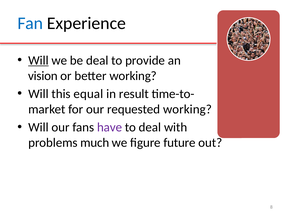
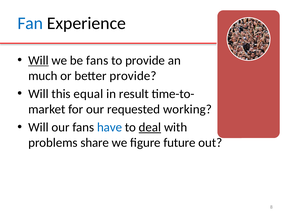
be deal: deal -> fans (97, 61)
vision: vision -> much (43, 76)
better working: working -> provide (133, 76)
have colour: purple -> blue (110, 128)
deal underline: none -> present (150, 128)
much: much -> share (95, 143)
